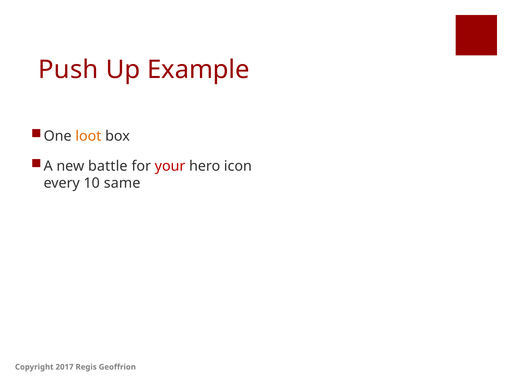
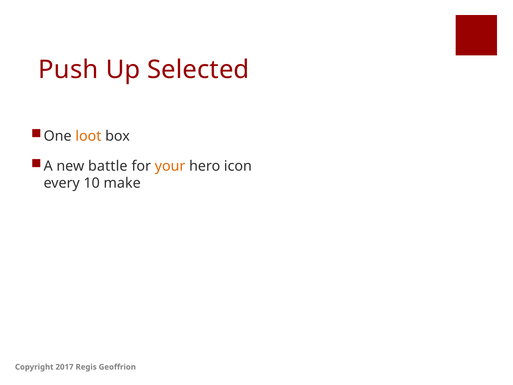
Example: Example -> Selected (198, 70)
your colour: red -> orange (170, 166)
same: same -> make (122, 183)
